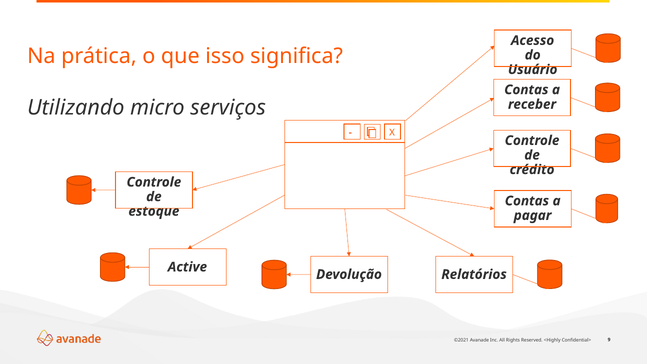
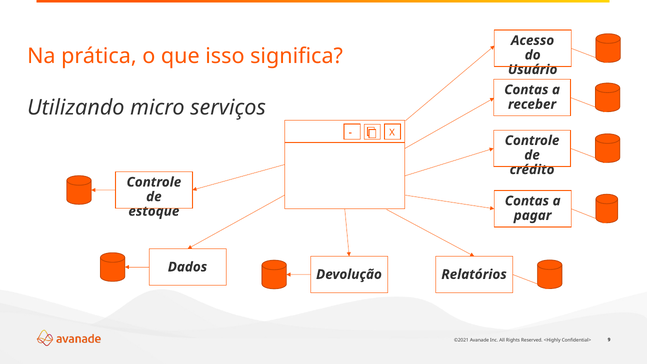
Active: Active -> Dados (187, 267)
